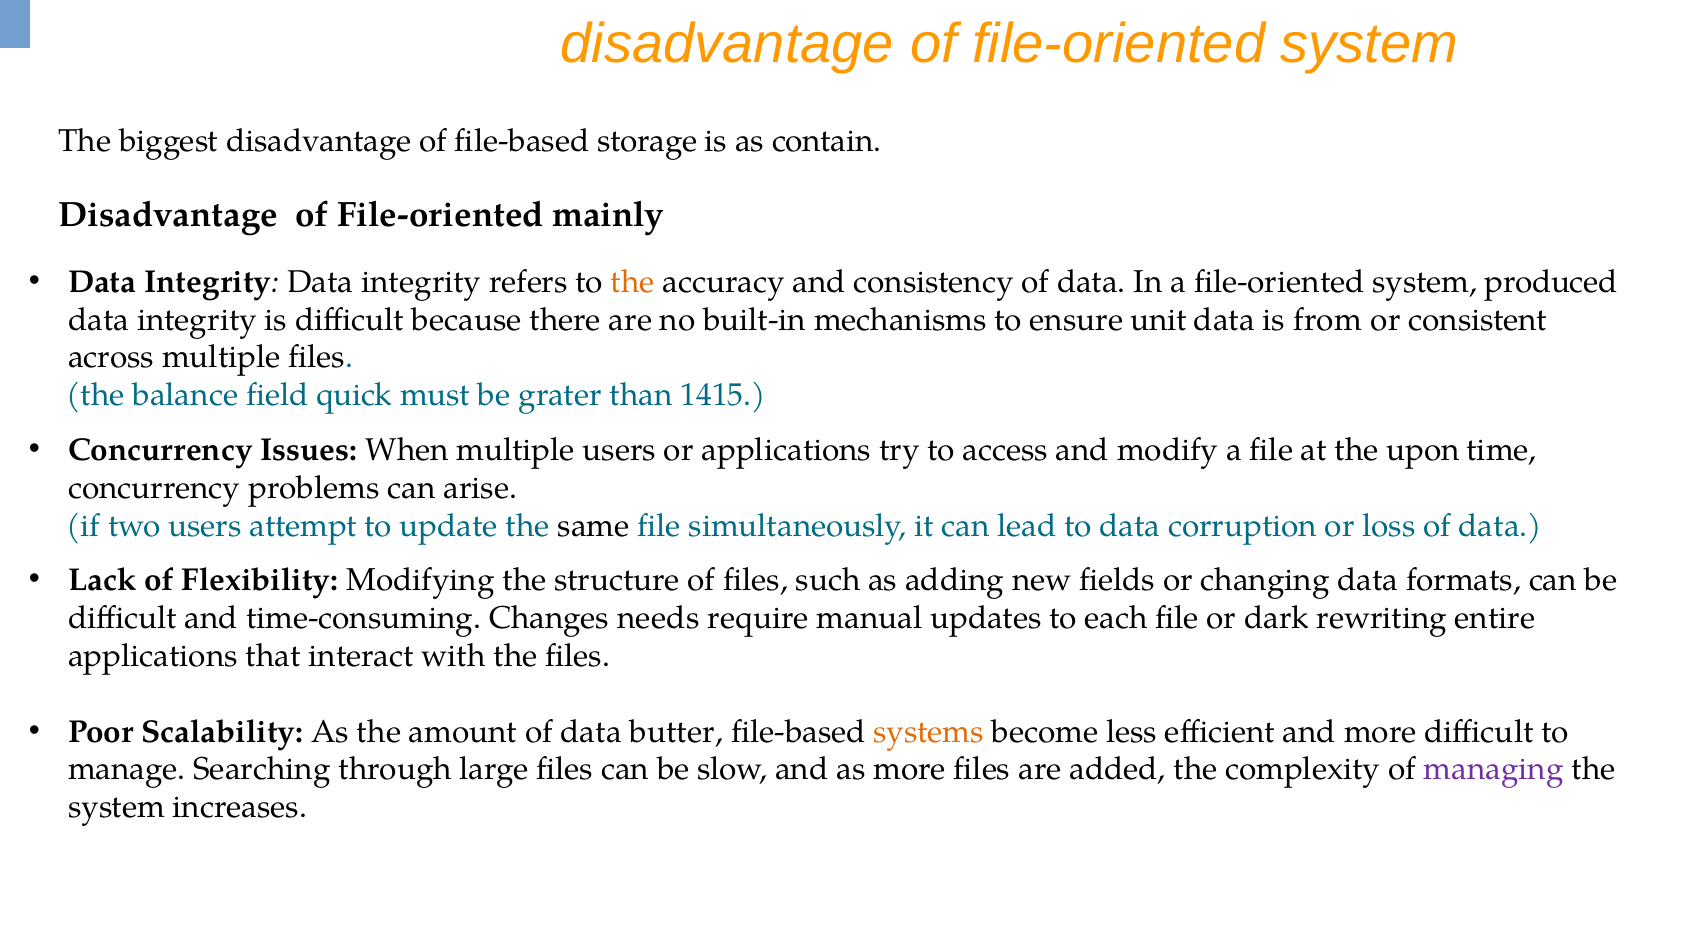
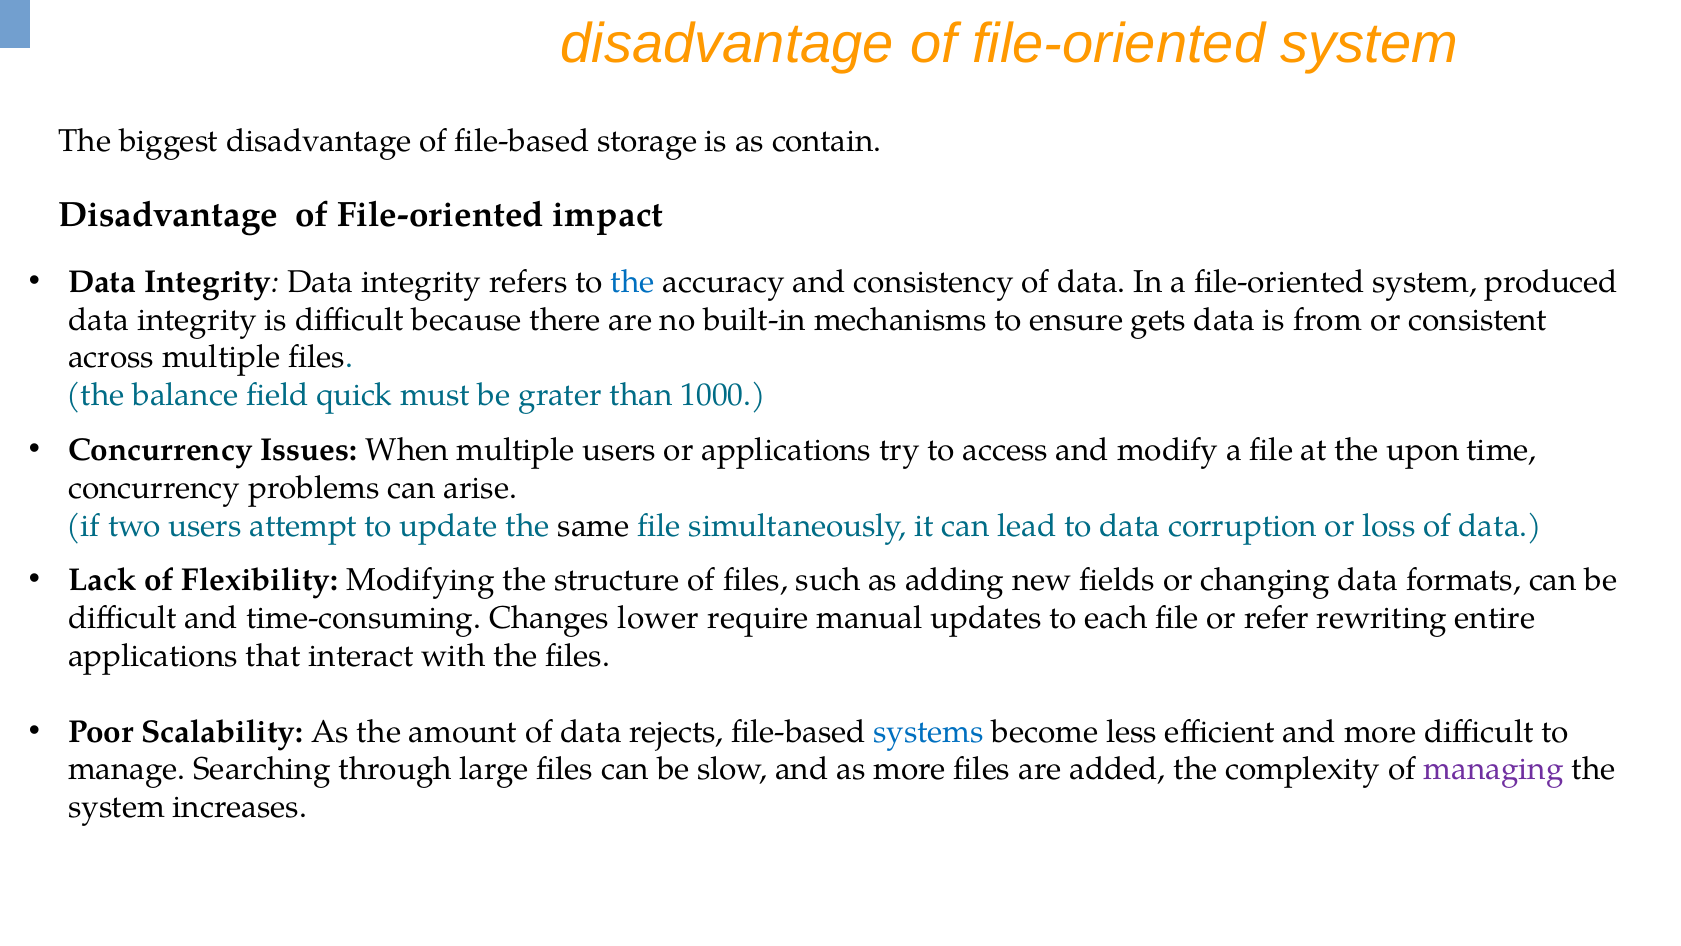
mainly: mainly -> impact (608, 215)
the colour: orange -> blue (633, 282)
unit: unit -> gets (1159, 319)
1415: 1415 -> 1000 (723, 395)
needs: needs -> lower (658, 618)
dark: dark -> refer (1277, 618)
butter: butter -> rejects (677, 731)
systems colour: orange -> blue (929, 731)
